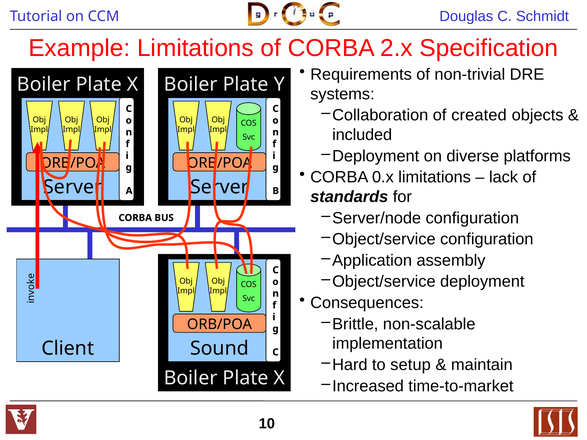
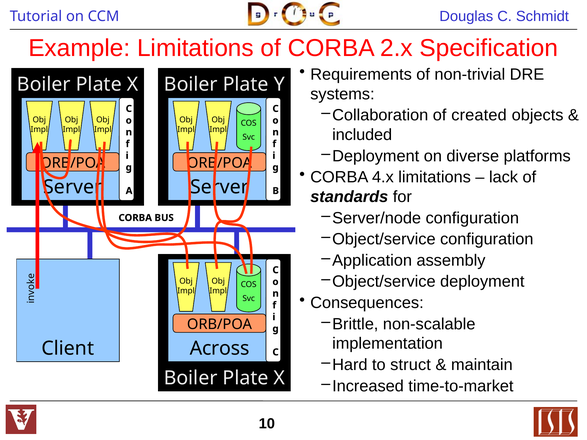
0.x: 0.x -> 4.x (383, 177)
Sound: Sound -> Across (220, 349)
setup: setup -> struct (411, 365)
